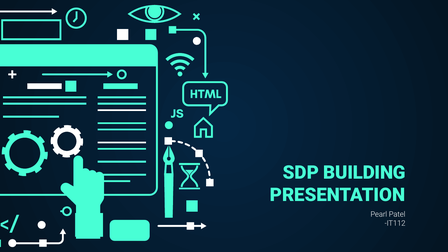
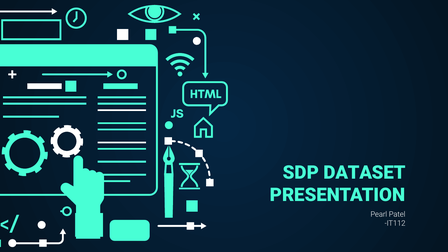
BUILDING: BUILDING -> DATASET (364, 173)
